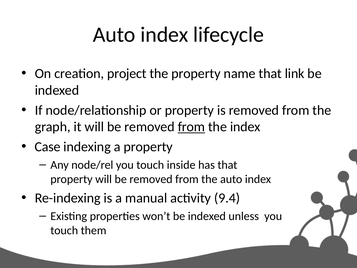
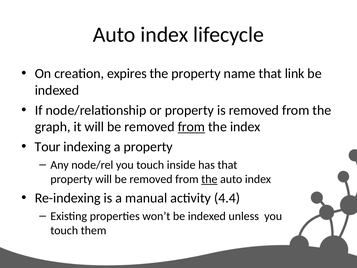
project: project -> expires (127, 74)
Case: Case -> Tour (48, 147)
the underline: none -> present (209, 179)
9.4: 9.4 -> 4.4 (227, 198)
